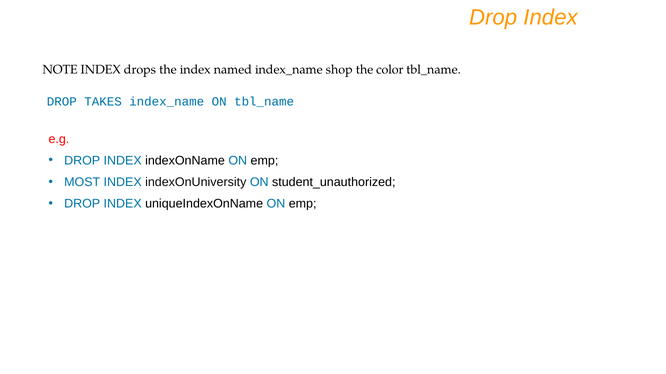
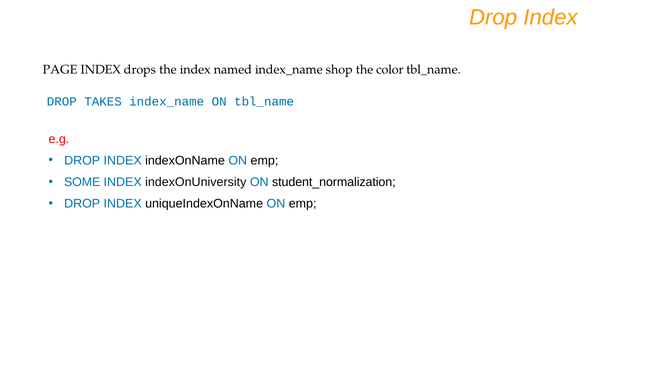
NOTE: NOTE -> PAGE (60, 70)
MOST: MOST -> SOME (82, 182)
student_unauthorized: student_unauthorized -> student_normalization (334, 182)
